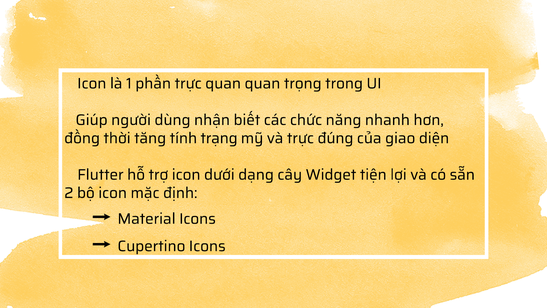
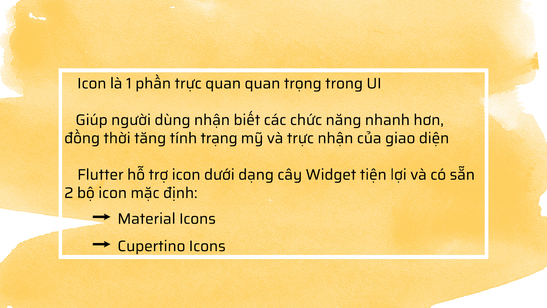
trực đúng: đúng -> nhận (335, 138)
